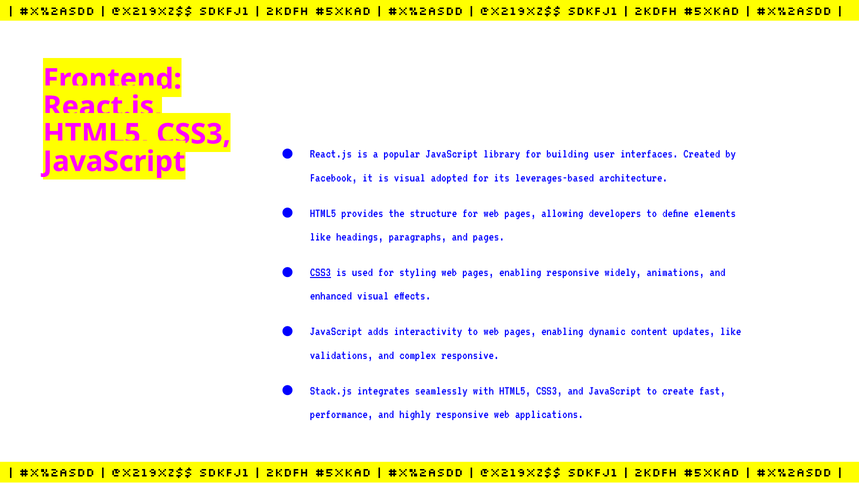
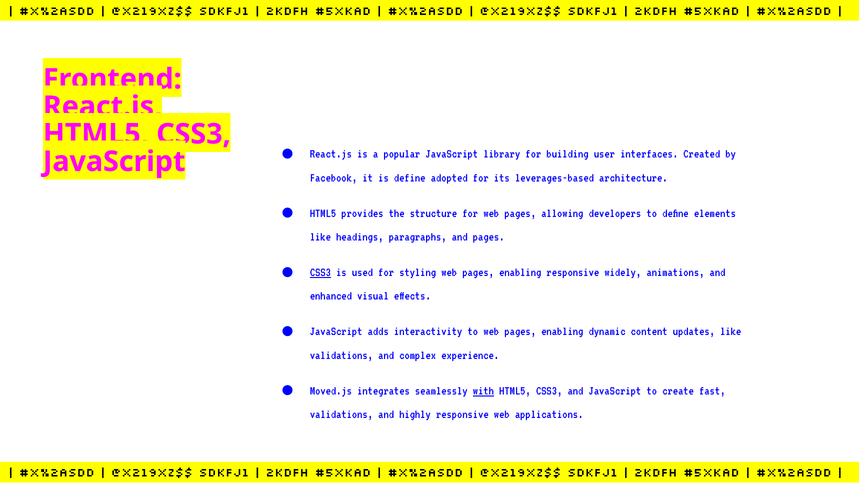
is visual: visual -> define (410, 177)
complex responsive: responsive -> experience (470, 355)
Stack.js: Stack.js -> Moved.js (331, 391)
with underline: none -> present (483, 391)
performance: performance -> validations (341, 414)
